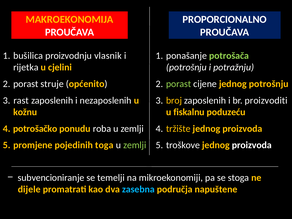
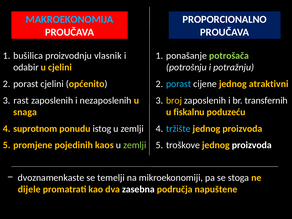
MAKROEKONOMIJA colour: yellow -> light blue (70, 20)
rijetka: rijetka -> odabir (26, 67)
porast struje: struje -> cjelini (52, 84)
porast colour: light green -> light blue (179, 84)
jednog potrošnju: potrošnju -> atraktivni (269, 84)
proizvoditi: proizvoditi -> transfernih (266, 100)
kožnu: kožnu -> snaga (25, 112)
potrošačko: potrošačko -> suprotnom (35, 129)
roba: roba -> istog (102, 129)
tržište colour: yellow -> light blue (178, 129)
toga: toga -> kaos (104, 145)
subvencioniranje: subvencioniranje -> dvoznamenkaste (51, 178)
zasebna colour: light blue -> white (138, 189)
